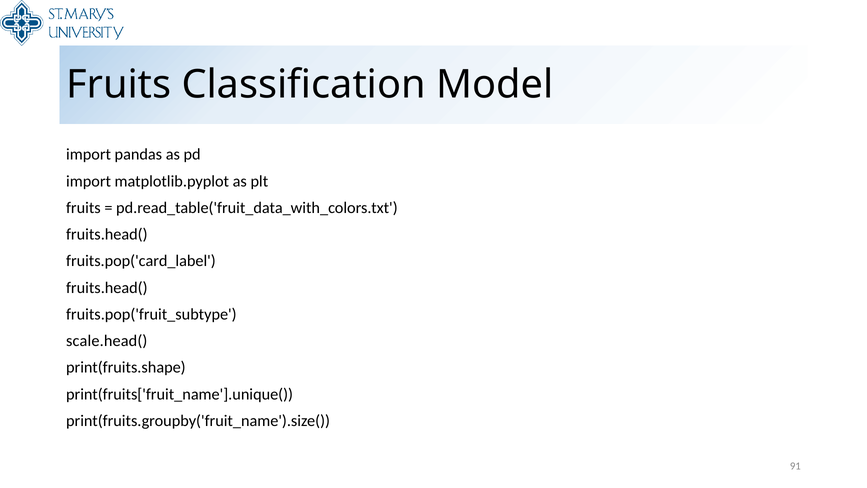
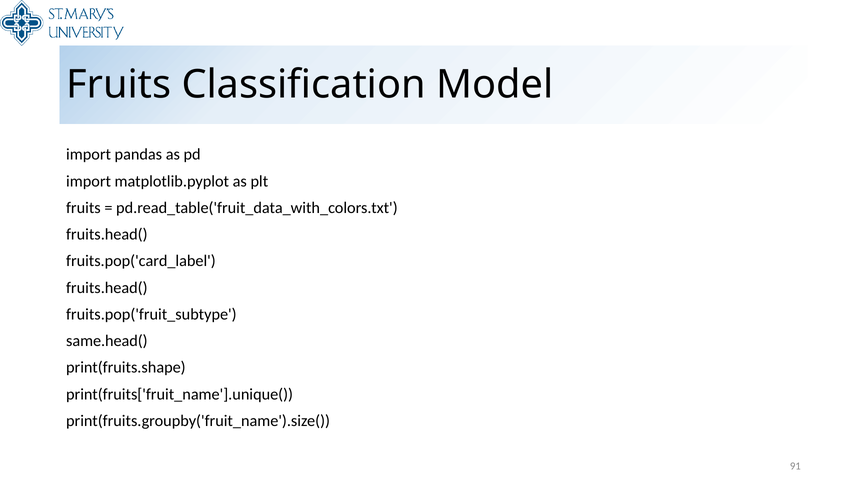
scale.head(: scale.head( -> same.head( (107, 341)
